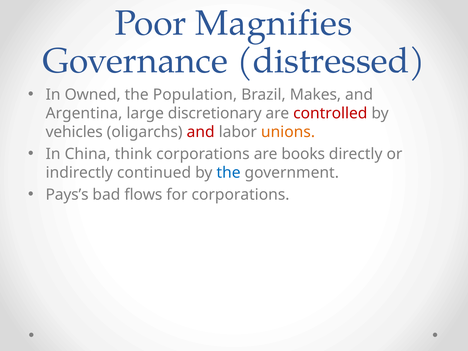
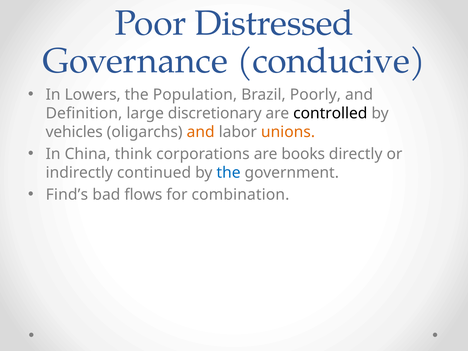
Magnifies: Magnifies -> Distressed (274, 23)
distressed: distressed -> conducive (331, 61)
Owned: Owned -> Lowers (93, 95)
Makes: Makes -> Poorly (315, 95)
Argentina: Argentina -> Definition (84, 113)
controlled colour: red -> black (330, 113)
and colour: red -> orange (201, 132)
Pays’s: Pays’s -> Find’s (67, 195)
for corporations: corporations -> combination (240, 195)
